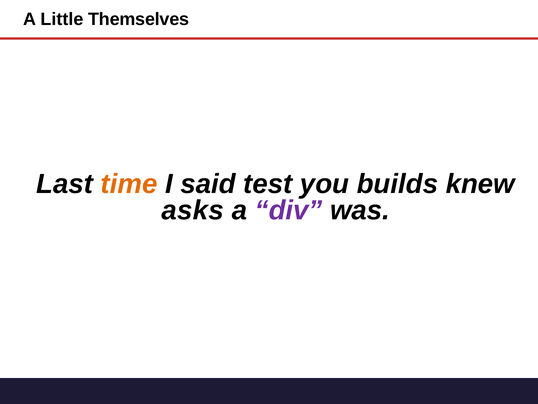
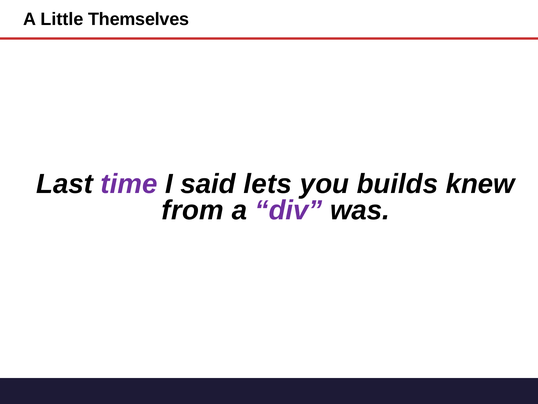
time colour: orange -> purple (129, 184)
test: test -> lets (268, 184)
asks: asks -> from (193, 210)
